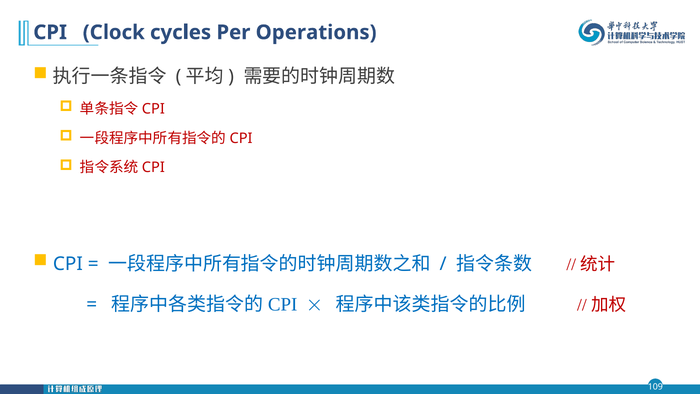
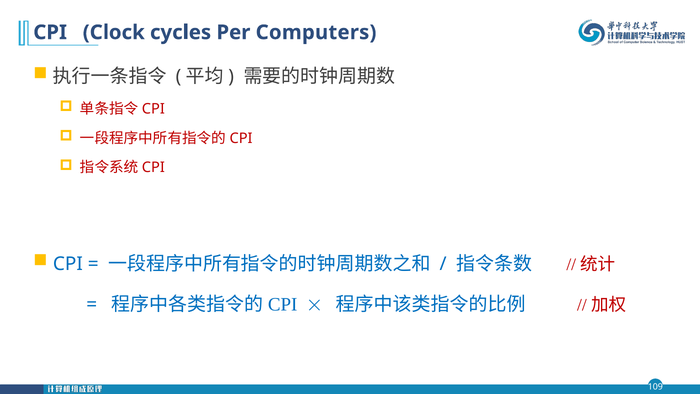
Operations: Operations -> Computers (316, 32)
